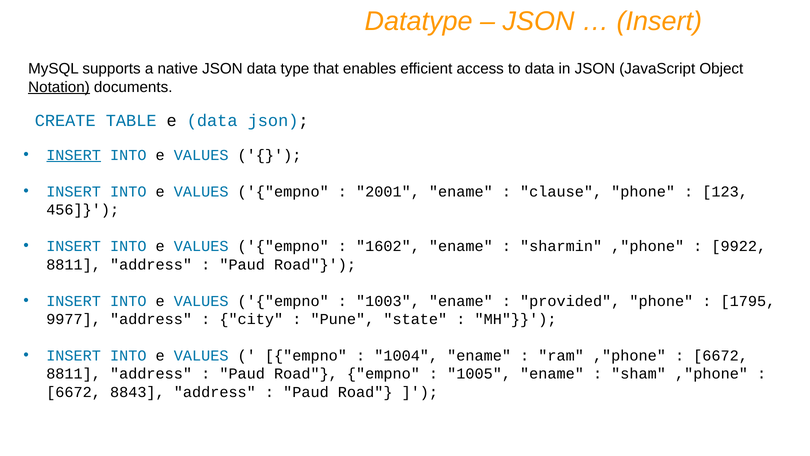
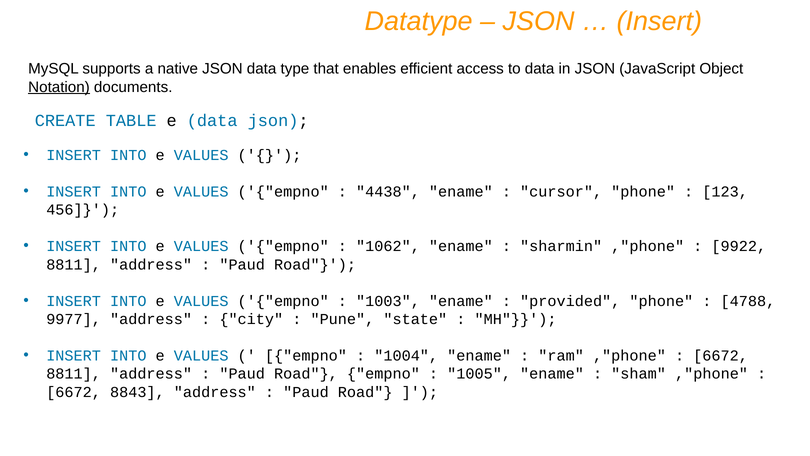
INSERT underline: present -> none (74, 155)
2001: 2001 -> 4438 (388, 191)
clause: clause -> cursor (561, 191)
1602: 1602 -> 1062 (388, 246)
1795: 1795 -> 4788 (748, 301)
